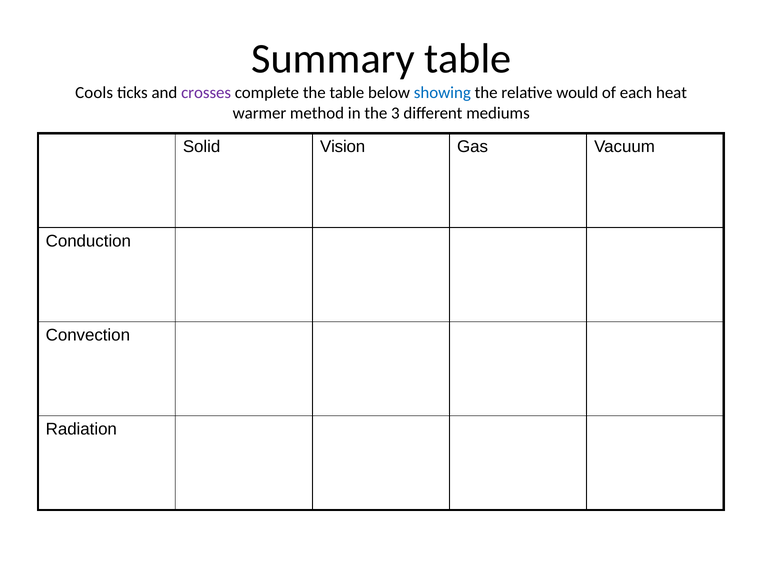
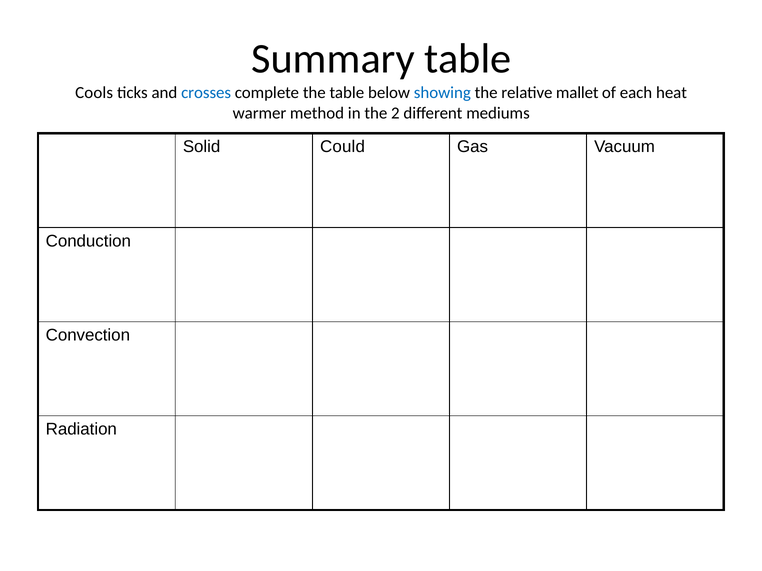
crosses colour: purple -> blue (206, 93)
would: would -> mallet (577, 93)
3: 3 -> 2 (395, 113)
Vision: Vision -> Could (342, 147)
